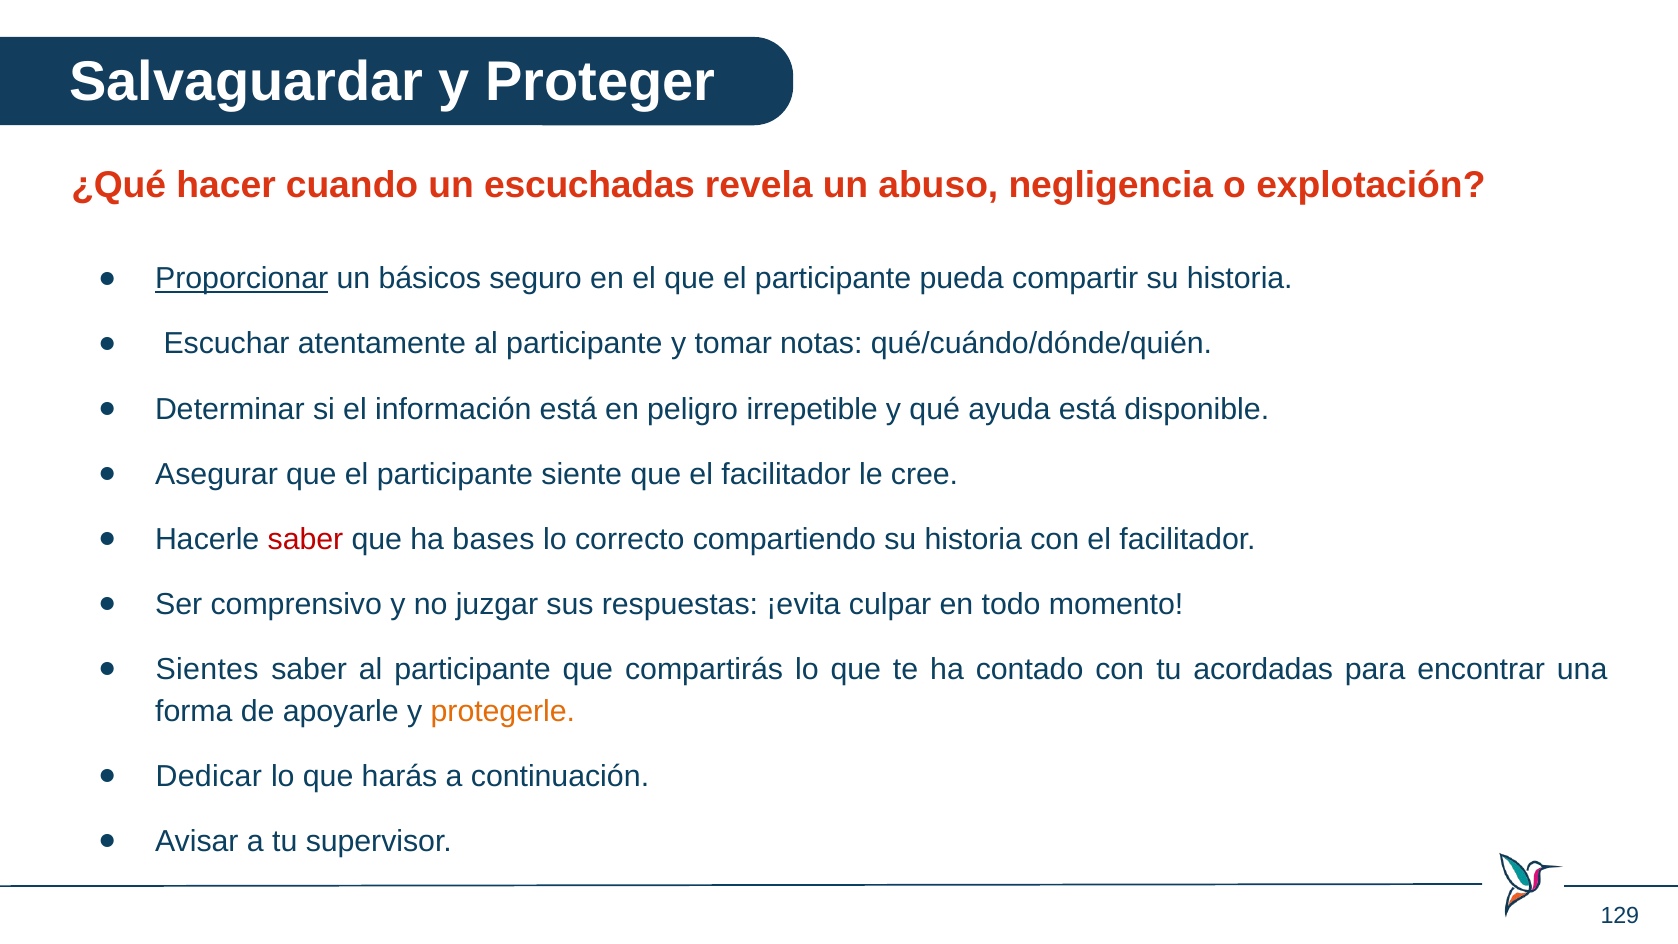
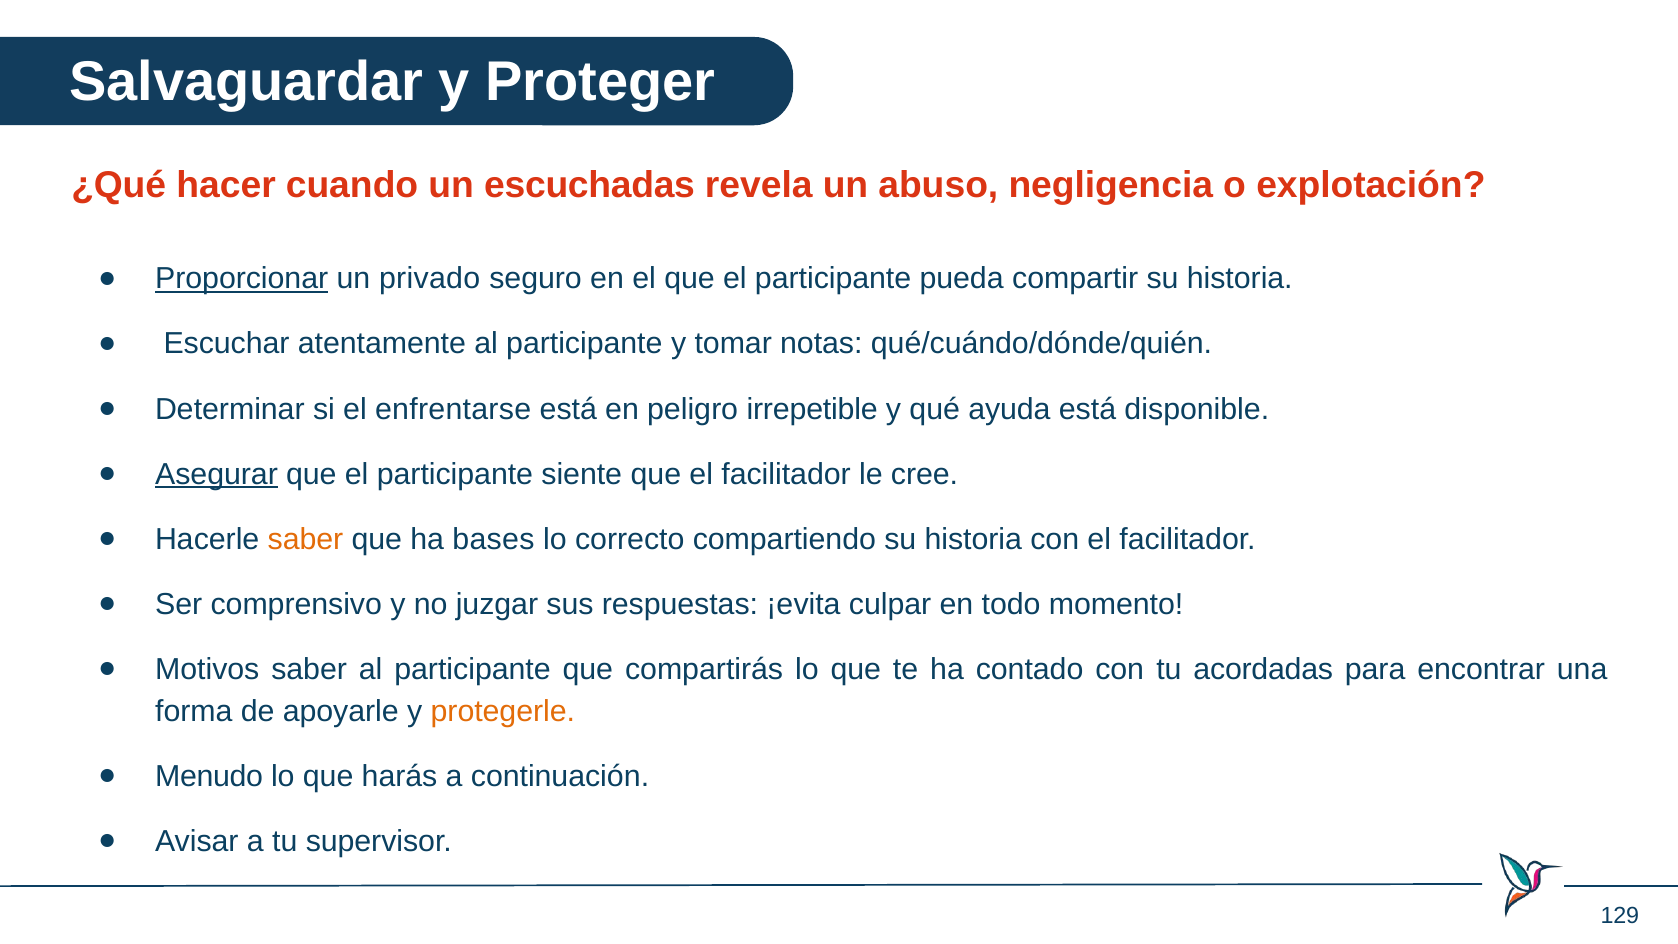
básicos: básicos -> privado (430, 279)
información: información -> enfrentarse (453, 409)
Asegurar underline: none -> present (217, 474)
saber colour: red -> orange (305, 539)
Sientes: Sientes -> Motivos (207, 670)
Dedicar: Dedicar -> Menudo (209, 776)
